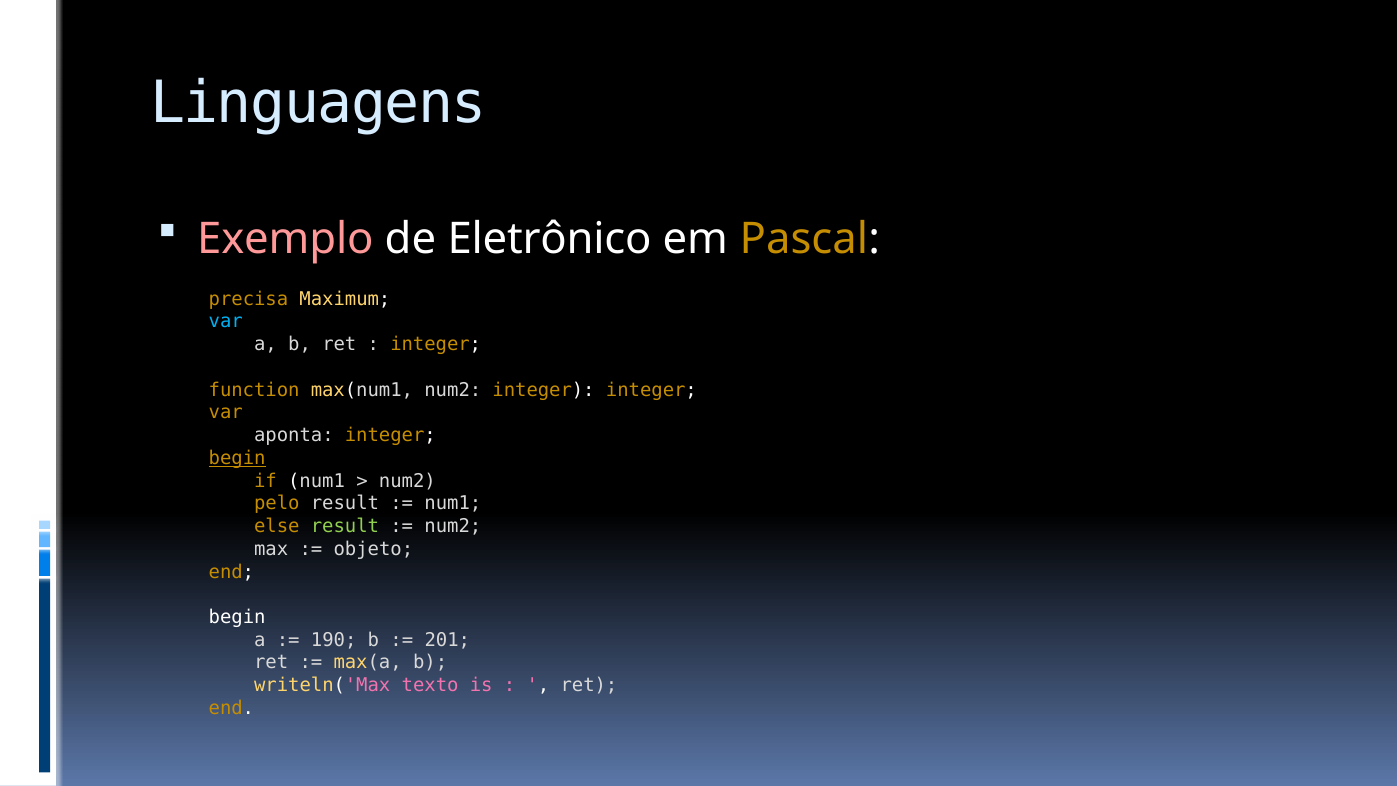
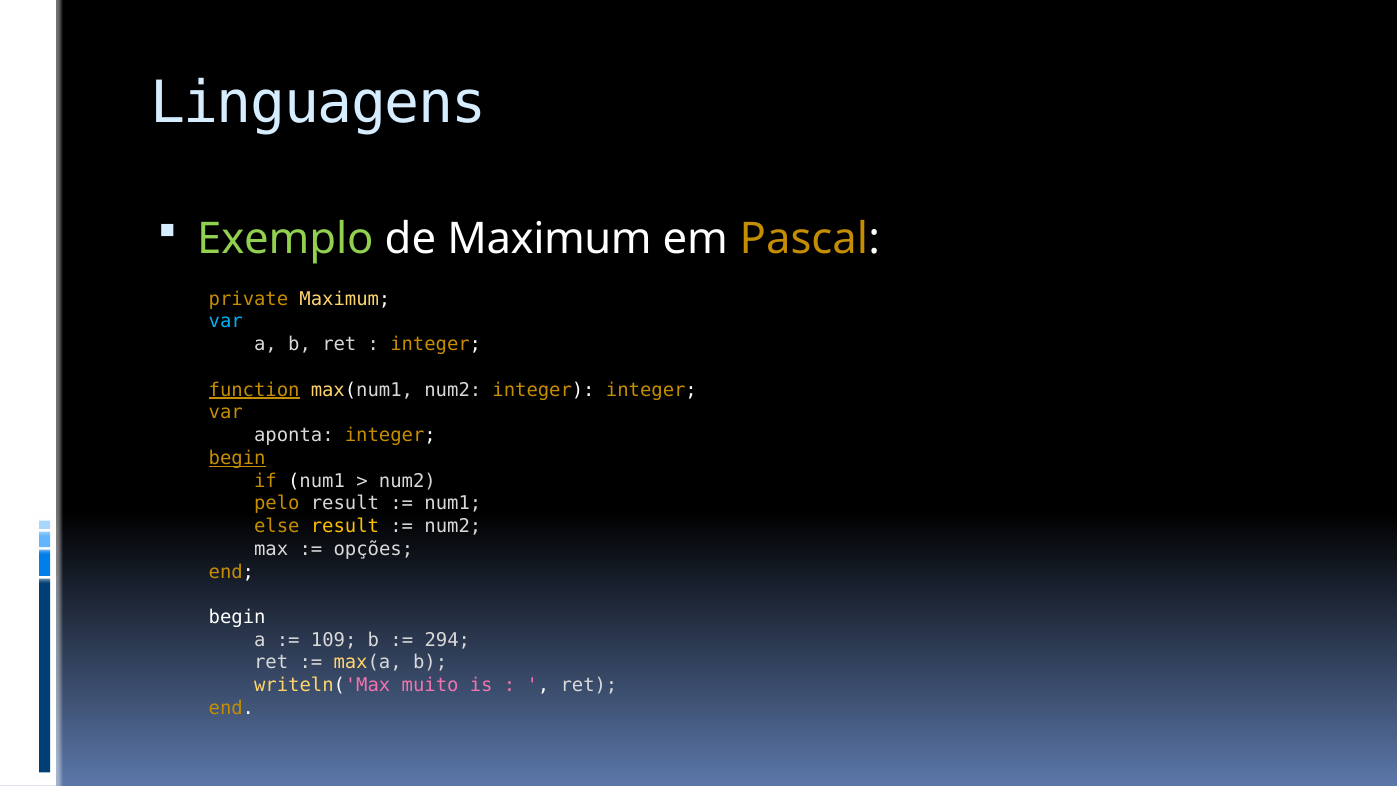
Exemplo colour: pink -> light green (285, 239)
de Eletrônico: Eletrônico -> Maximum (550, 239)
precisa: precisa -> private (248, 299)
function underline: none -> present (254, 390)
result colour: light green -> yellow (345, 526)
objeto: objeto -> opções (373, 549)
190: 190 -> 109 (334, 640)
201: 201 -> 294 (447, 640)
texto: texto -> muito (430, 685)
